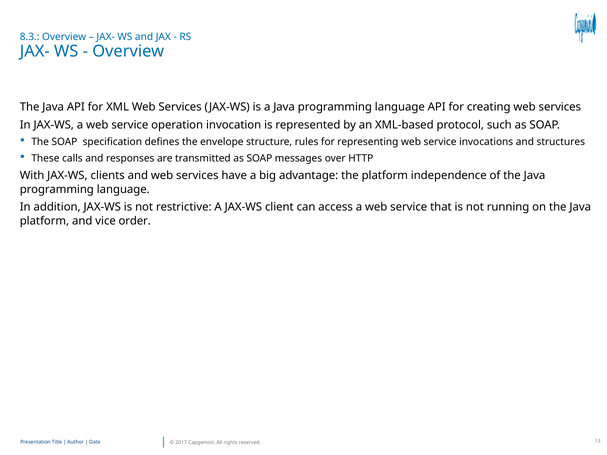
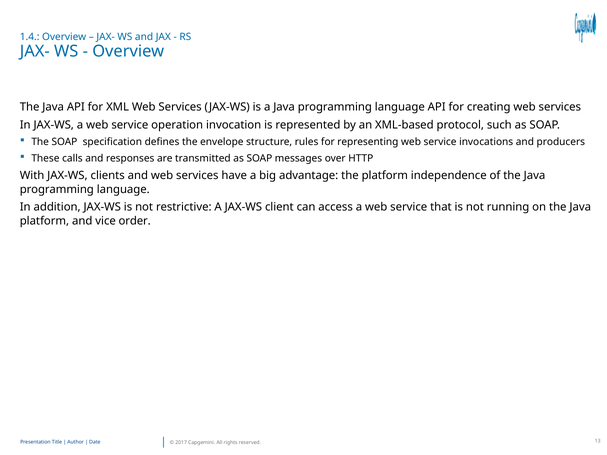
8.3: 8.3 -> 1.4 (30, 37)
structures: structures -> producers (561, 142)
